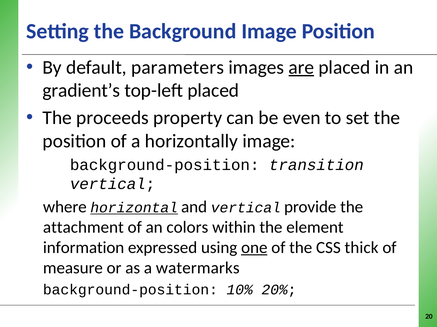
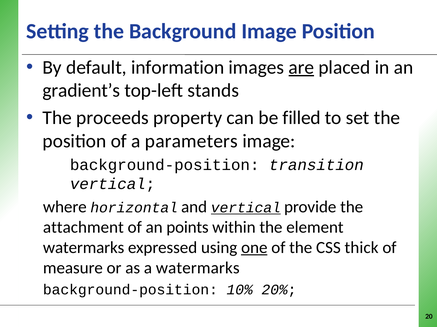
parameters: parameters -> information (178, 67)
top-left placed: placed -> stands (213, 91)
even: even -> filled (302, 118)
horizontally: horizontally -> parameters (191, 141)
horizontal underline: present -> none (134, 208)
vertical underline: none -> present (246, 208)
colors: colors -> points (187, 228)
information: information -> watermarks (84, 248)
